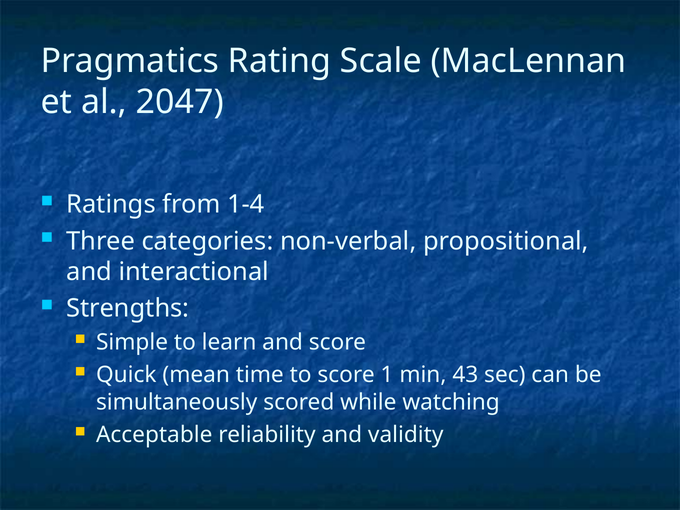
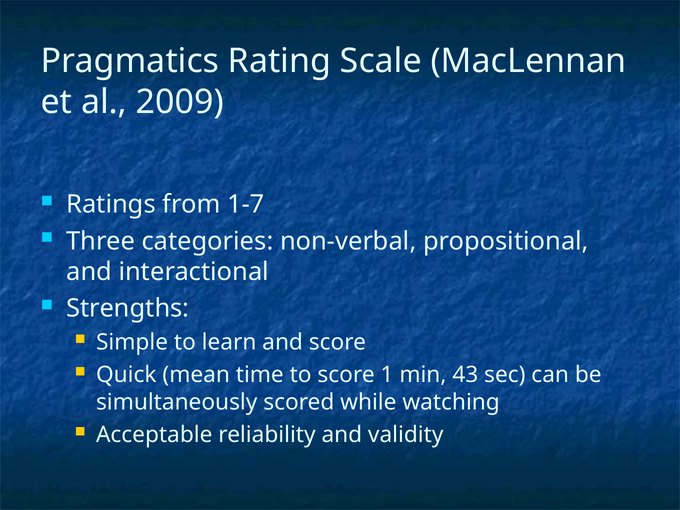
2047: 2047 -> 2009 (180, 102)
1-4: 1-4 -> 1-7 (246, 204)
